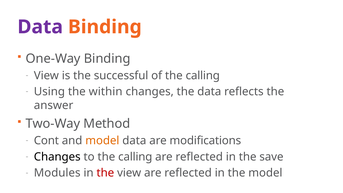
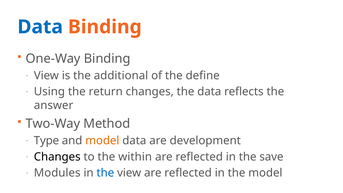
Data colour: purple -> blue (40, 27)
successful: successful -> additional (121, 75)
of the calling: calling -> define (203, 75)
within: within -> return (106, 92)
Cont: Cont -> Type (46, 141)
modifications: modifications -> development (205, 141)
to the calling: calling -> within (135, 157)
the colour: red -> blue (105, 173)
